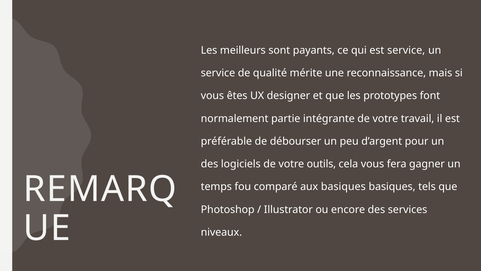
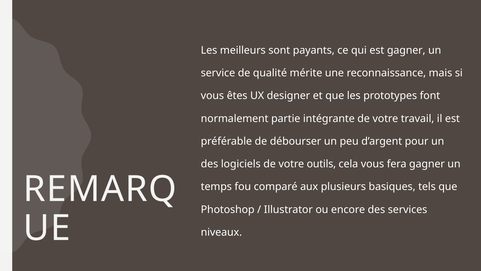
est service: service -> gagner (406, 50)
aux basiques: basiques -> plusieurs (343, 187)
